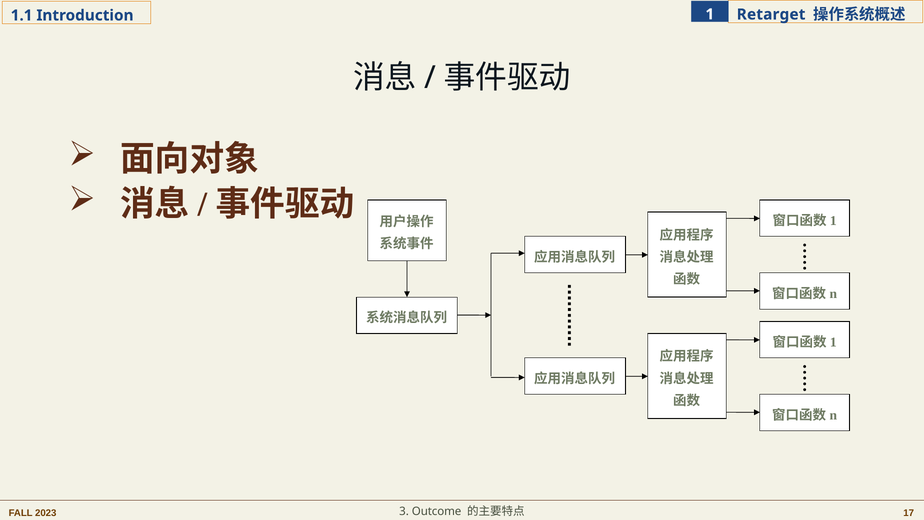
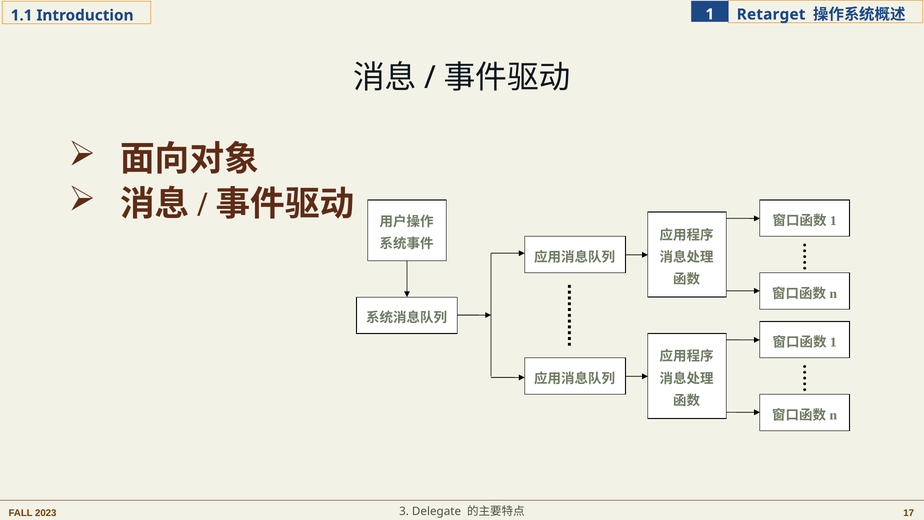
Outcome: Outcome -> Delegate (437, 511)
